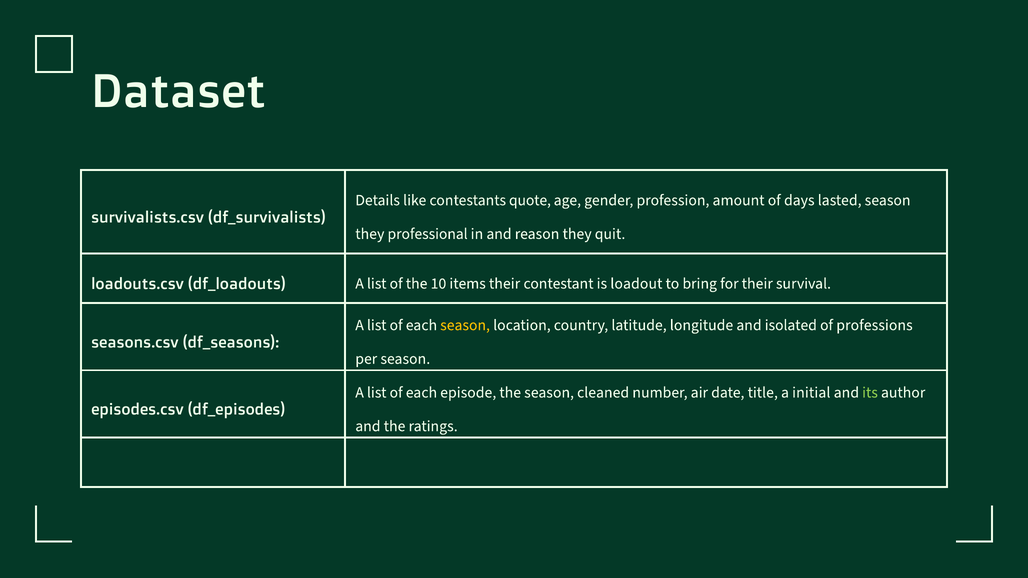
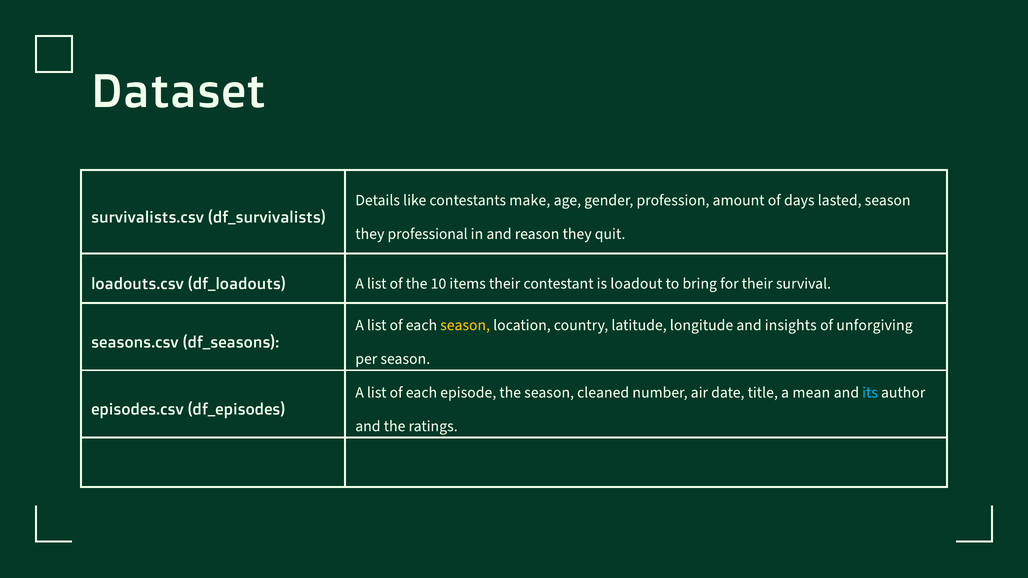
quote: quote -> make (530, 200)
isolated: isolated -> insights (791, 325)
professions: professions -> unforgiving (874, 325)
initial: initial -> mean (811, 393)
its colour: light green -> light blue (870, 393)
